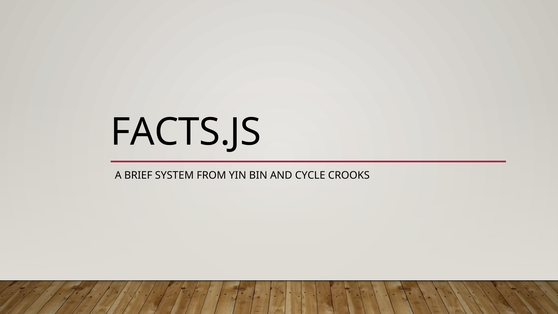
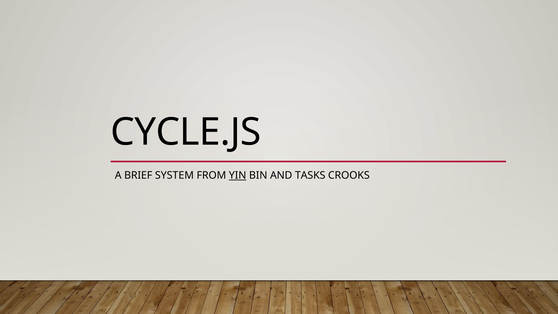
FACTS.JS: FACTS.JS -> CYCLE.JS (186, 132)
YIN underline: none -> present (238, 175)
CYCLE: CYCLE -> TASKS (310, 175)
